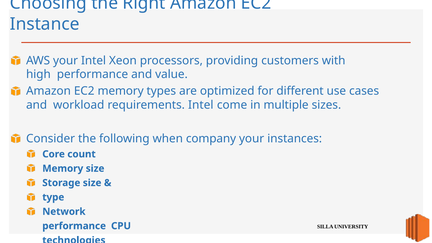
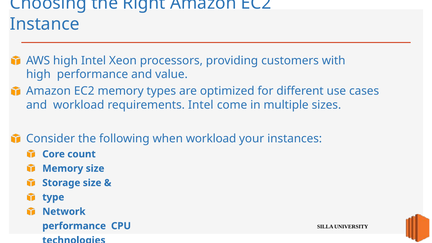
AWS your: your -> high (65, 61)
when company: company -> workload (211, 139)
